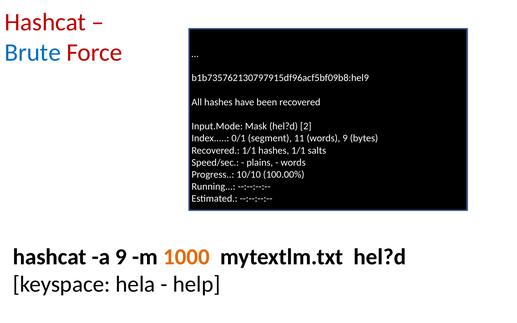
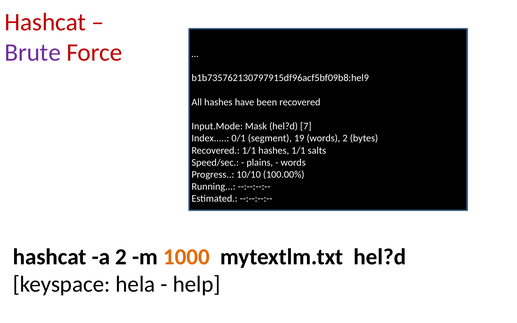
Brute colour: blue -> purple (33, 52)
2: 2 -> 7 (306, 126)
11: 11 -> 19 (299, 138)
words 9: 9 -> 2 (345, 138)
a 9: 9 -> 2 (121, 257)
